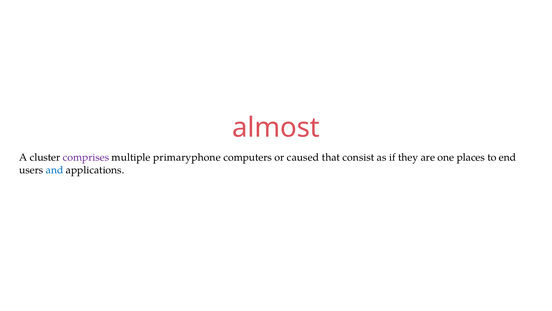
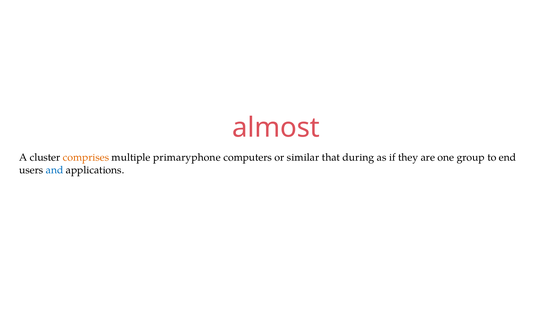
comprises colour: purple -> orange (86, 157)
caused: caused -> similar (303, 157)
consist: consist -> during (358, 157)
places: places -> group (471, 157)
